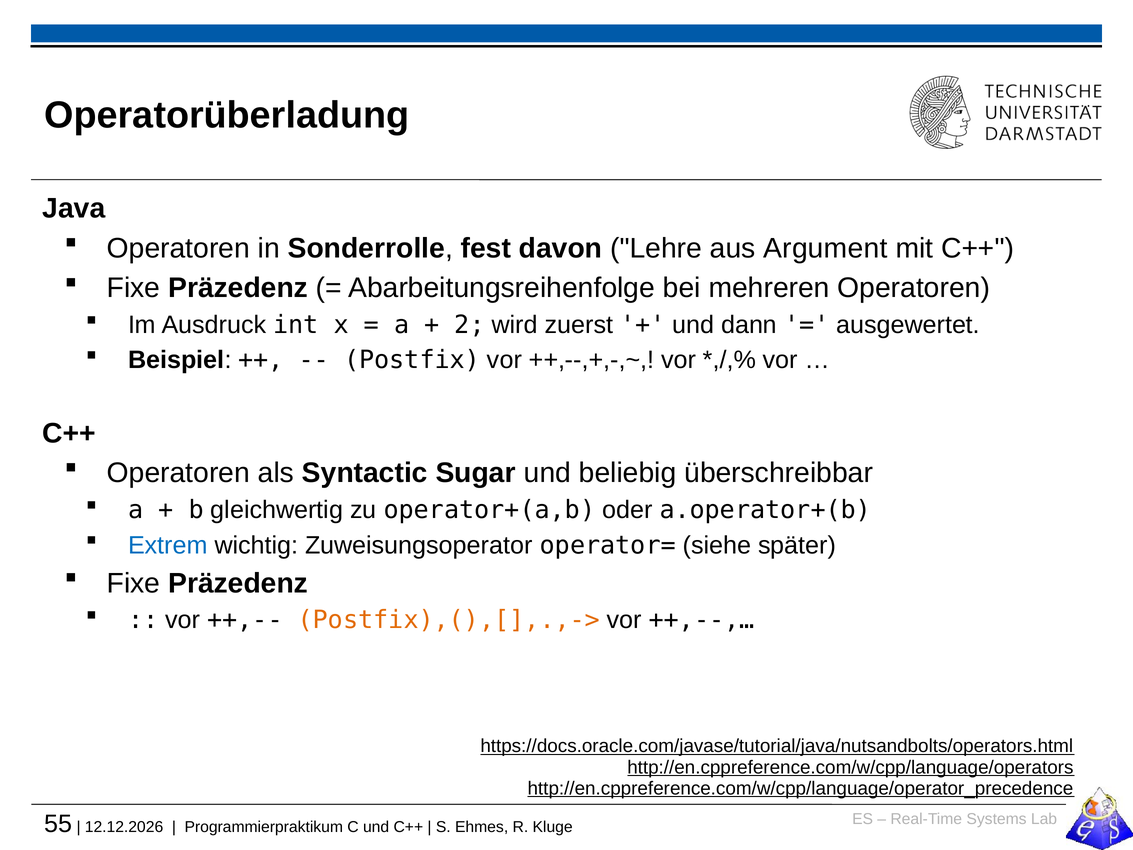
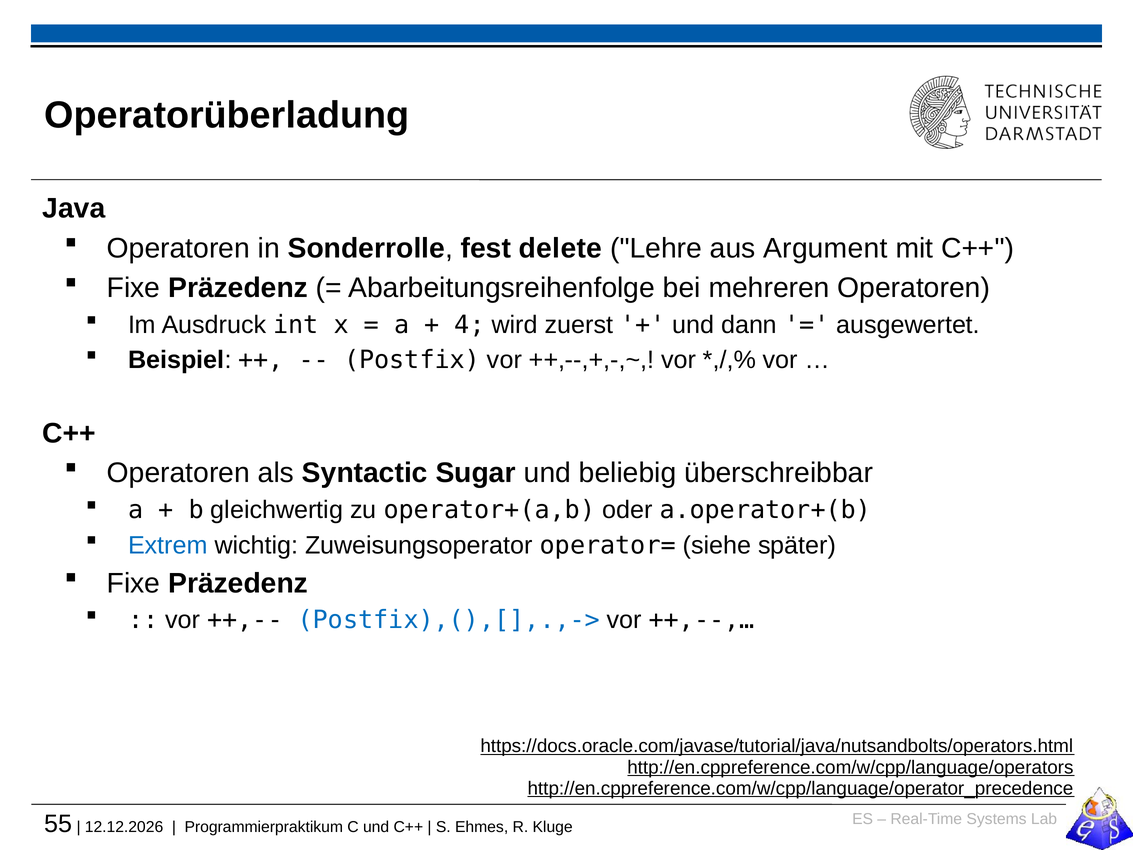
davon: davon -> delete (560, 248)
2: 2 -> 4 (470, 325)
Postfix),(),[],.,-> colour: orange -> blue (449, 620)
